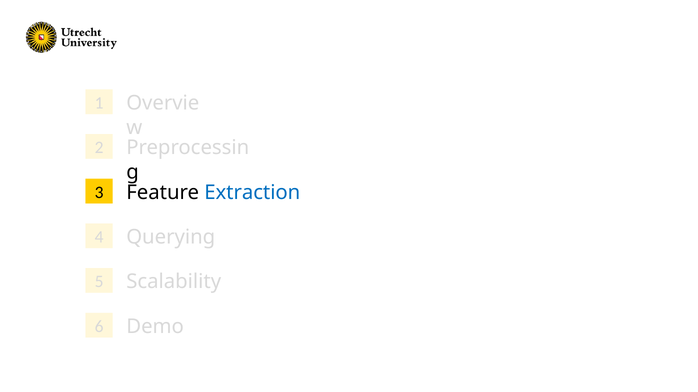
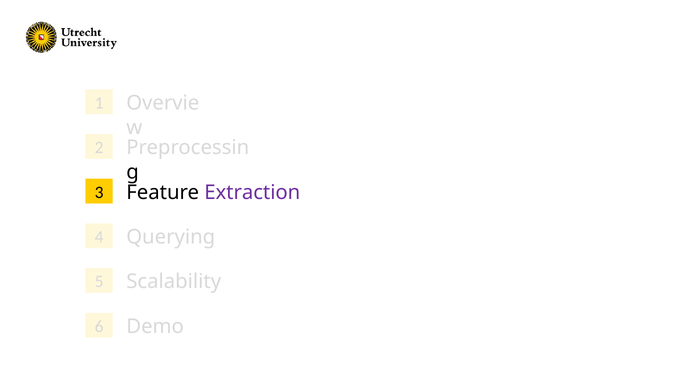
Extraction colour: blue -> purple (252, 193)
